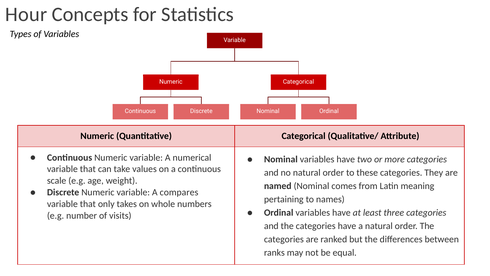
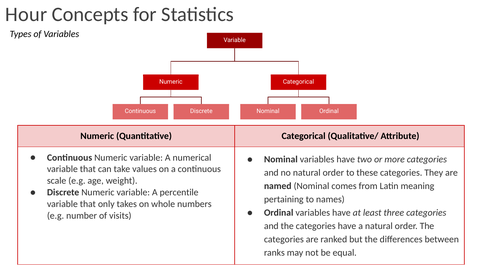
compares: compares -> percentile (179, 192)
